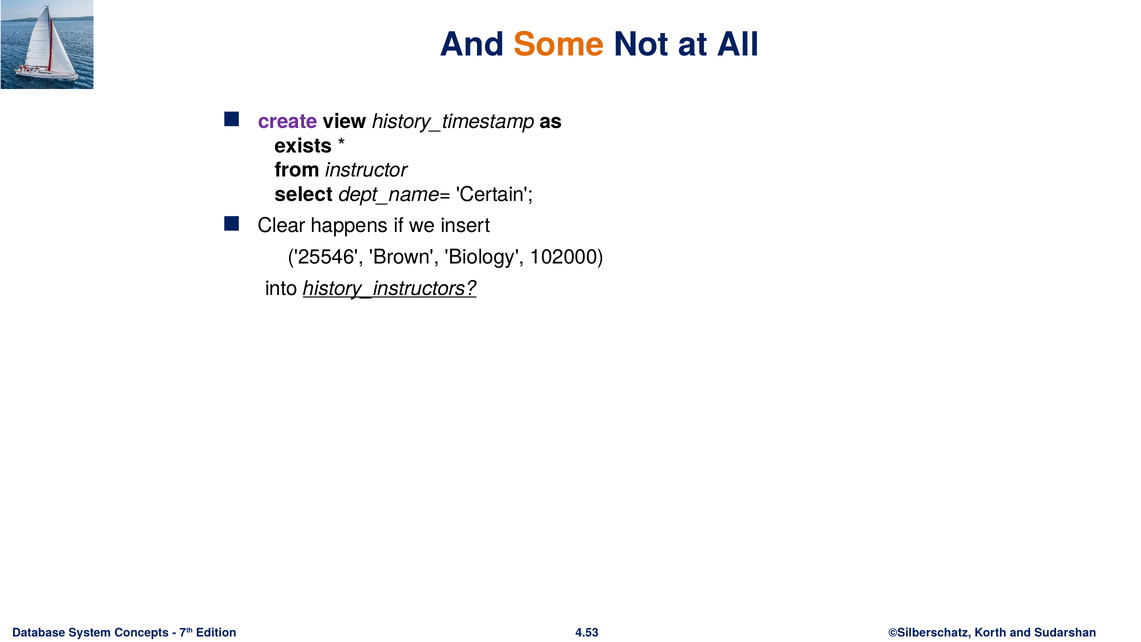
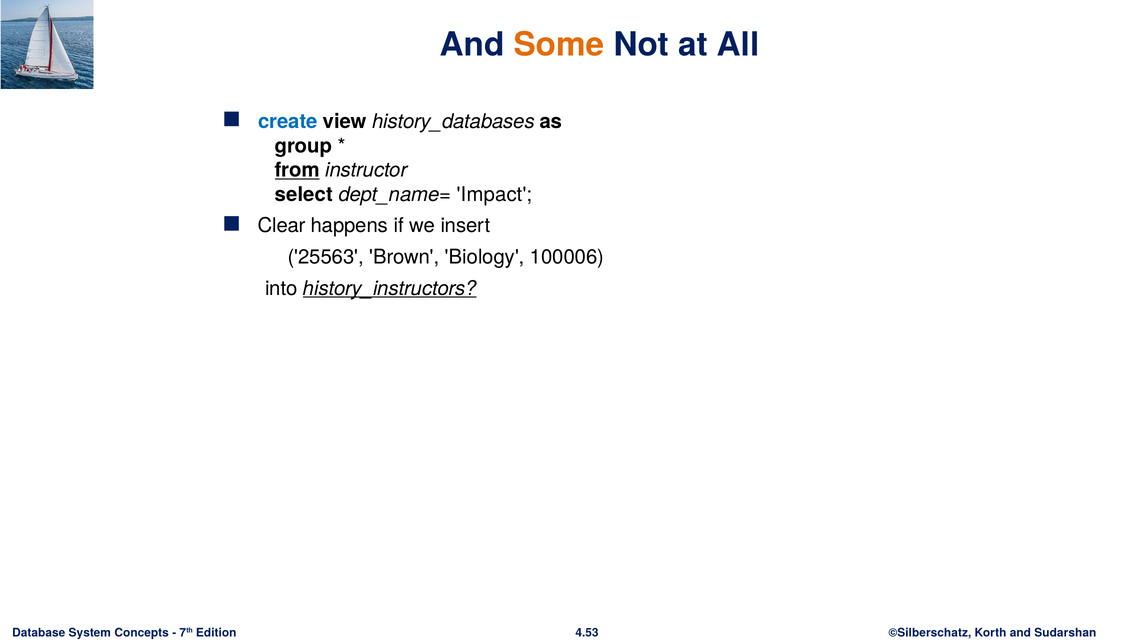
create colour: purple -> blue (288, 122)
history_timestamp: history_timestamp -> history_databases (453, 122)
exists: exists -> group (303, 146)
from underline: none -> present (297, 170)
Certain: Certain -> Impact (495, 194)
25546: 25546 -> 25563 (326, 257)
102000: 102000 -> 100006 (567, 257)
